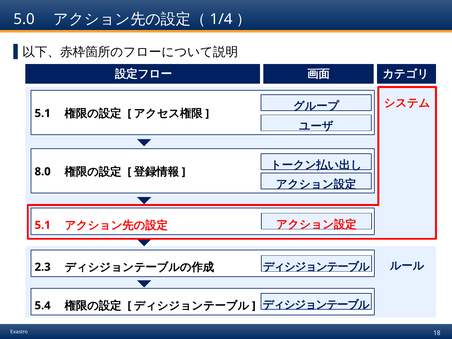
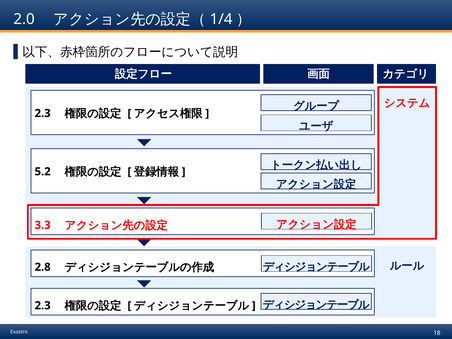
5.0: 5.0 -> 2.0 (24, 19)
5.1: 5.1 -> 2.3 (43, 113)
8.0: 8.0 -> 5.2 (43, 172)
5.1: 5.1 -> 3.3 (43, 225)
2.3: 2.3 -> 2.8 (43, 267)
5.4: 5.4 -> 2.3 (43, 306)
